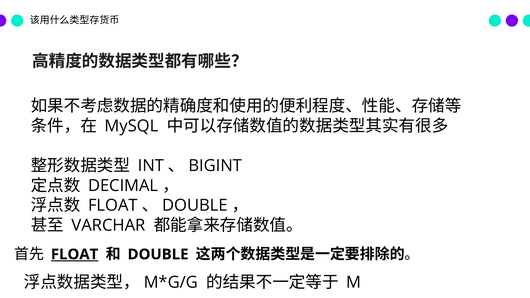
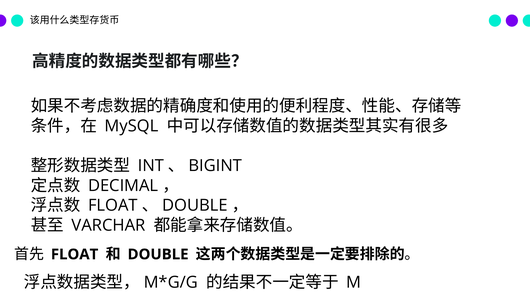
FLOAT underline: present -> none (75, 254)
